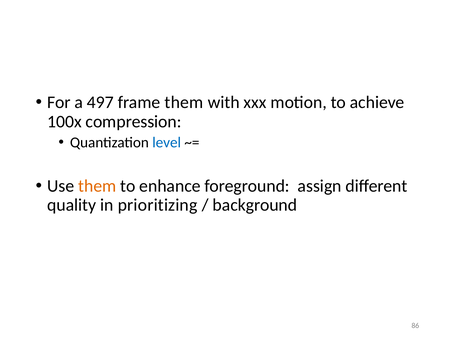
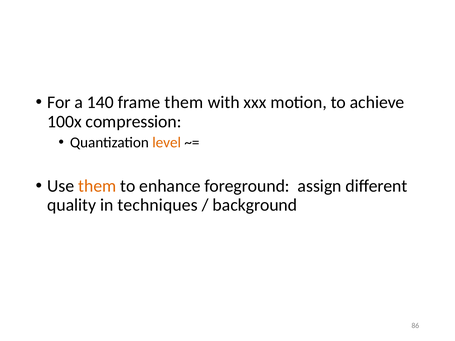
497: 497 -> 140 (100, 103)
level colour: blue -> orange (167, 143)
prioritizing: prioritizing -> techniques (158, 205)
